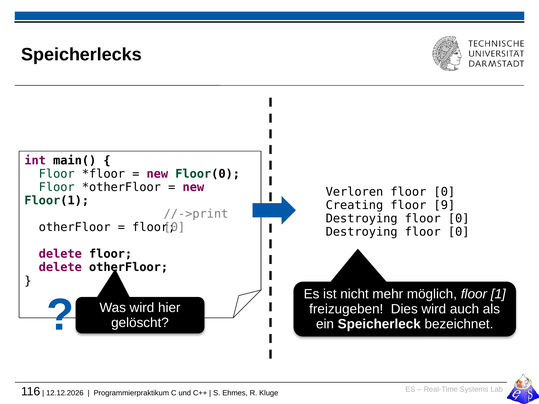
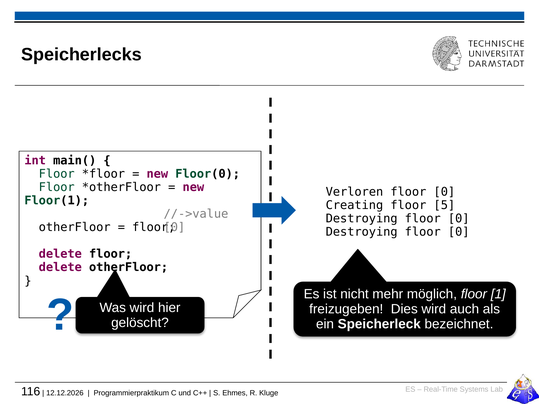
9: 9 -> 5 (444, 205)
//->print: //->print -> //->value (196, 214)
